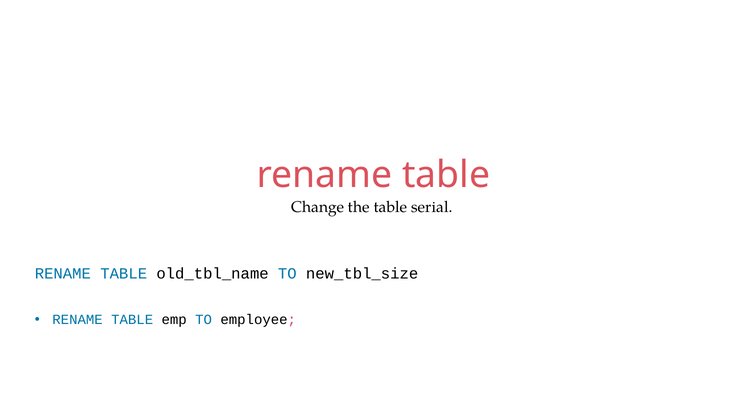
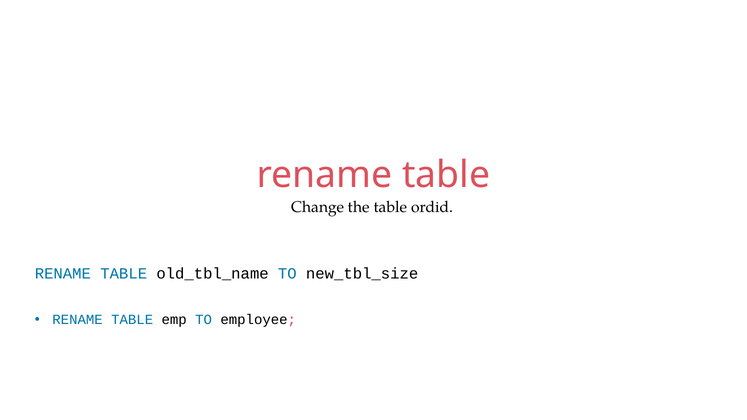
serial: serial -> ordid (432, 207)
